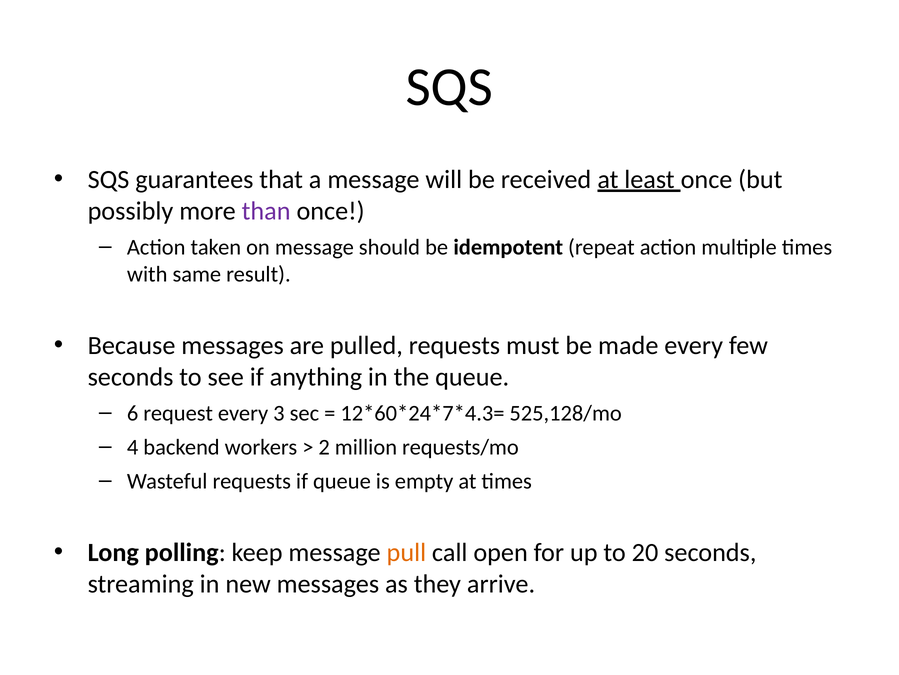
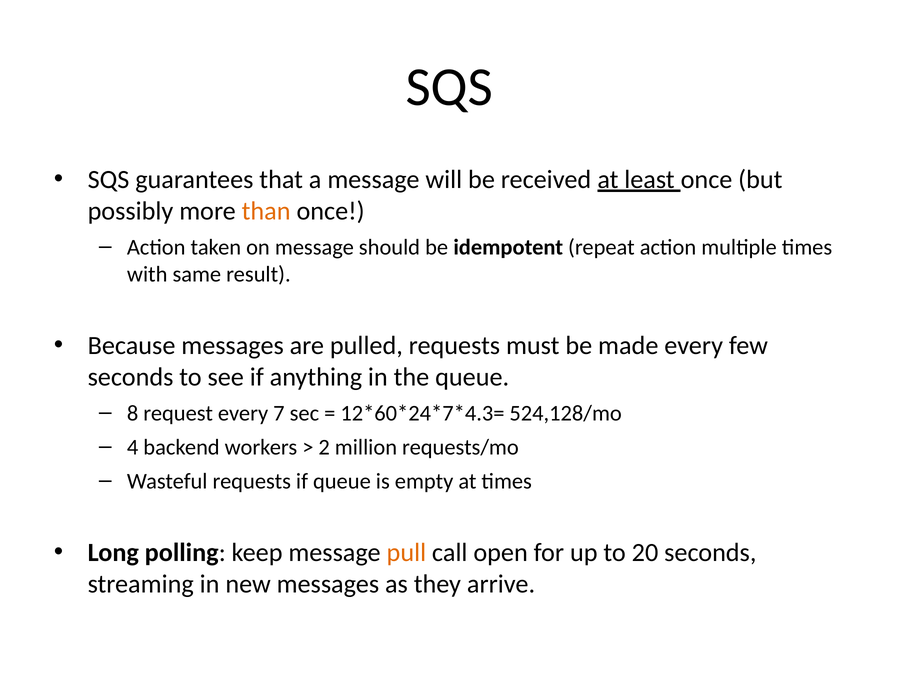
than colour: purple -> orange (266, 211)
6: 6 -> 8 (133, 413)
3: 3 -> 7 (279, 413)
525,128/mo: 525,128/mo -> 524,128/mo (566, 413)
